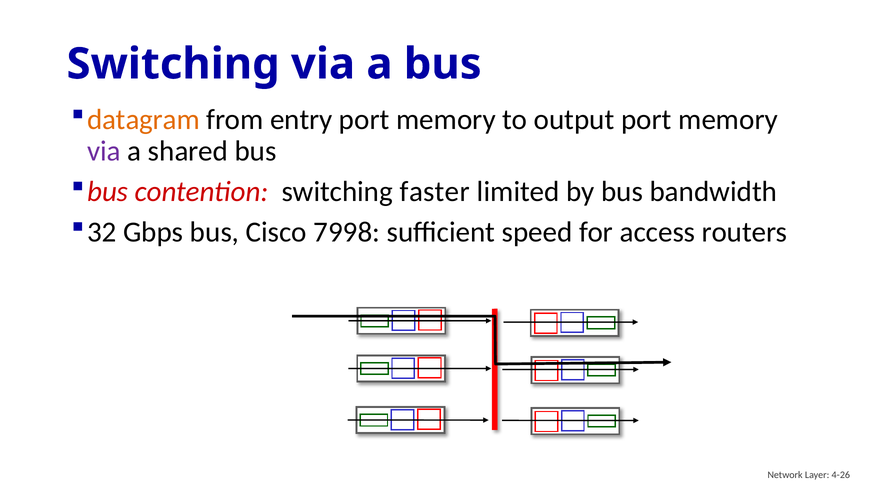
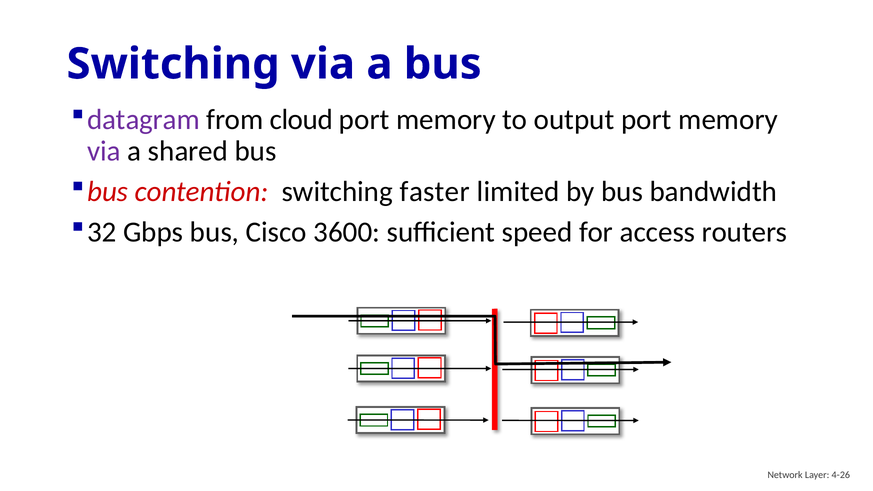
datagram colour: orange -> purple (143, 119)
entry: entry -> cloud (301, 119)
7998: 7998 -> 3600 (347, 232)
